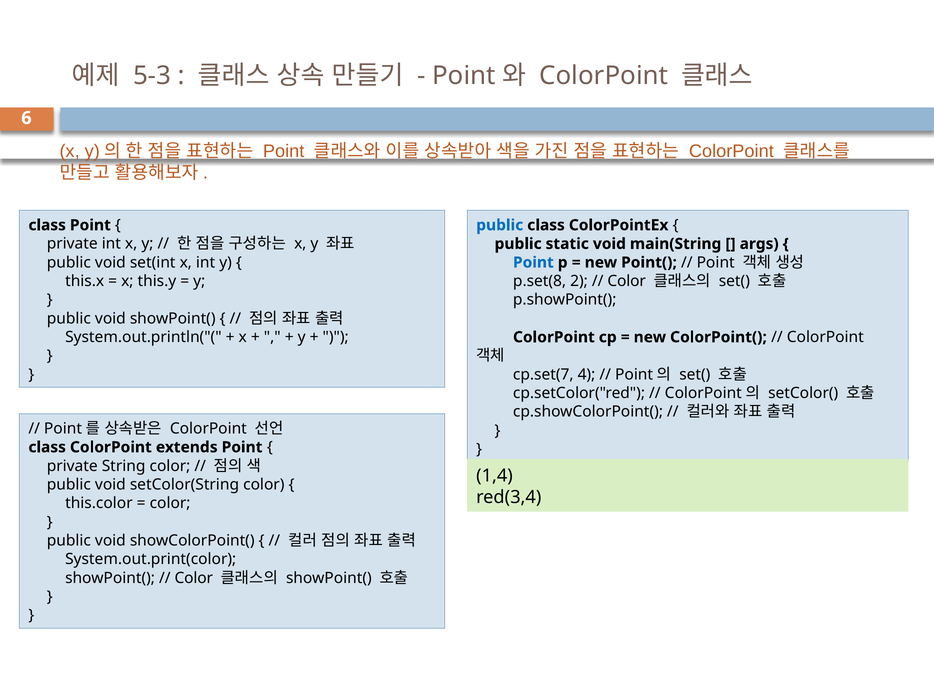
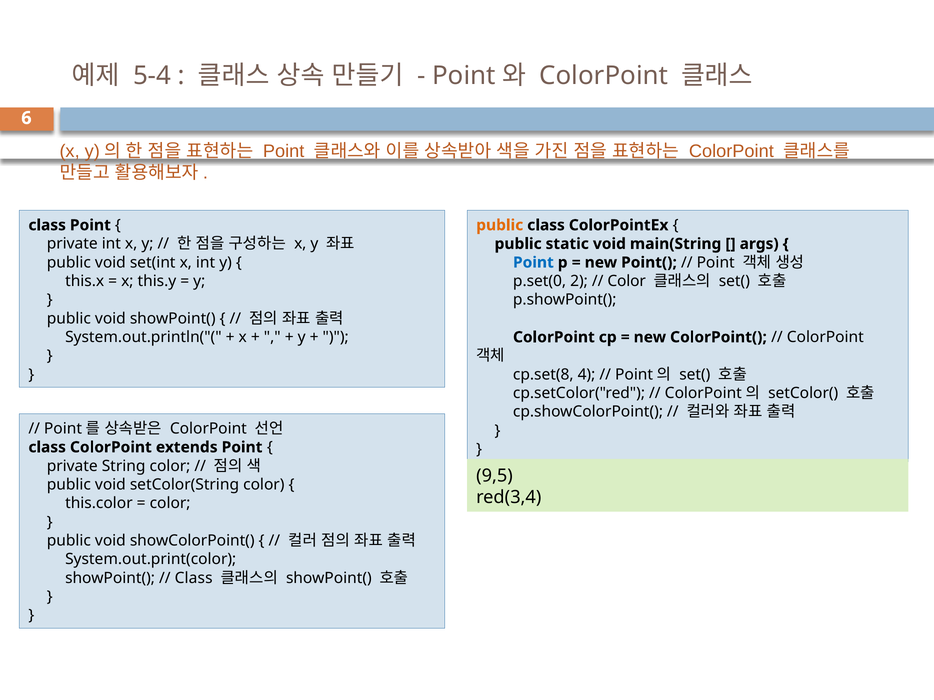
5-3: 5-3 -> 5-4 (152, 76)
public colour: blue -> orange (500, 225)
p.set(8: p.set(8 -> p.set(0 (540, 281)
cp.set(7: cp.set(7 -> cp.set(8 (543, 375)
1,4: 1,4 -> 9,5 (494, 476)
Color: Color -> Class (194, 578)
